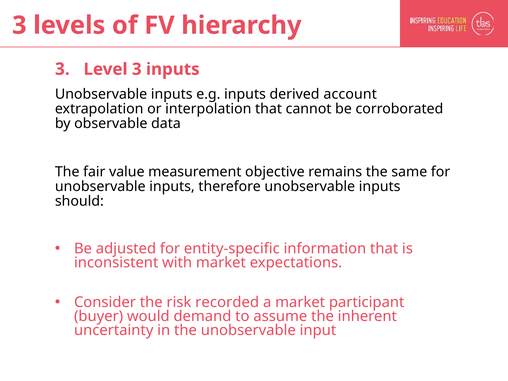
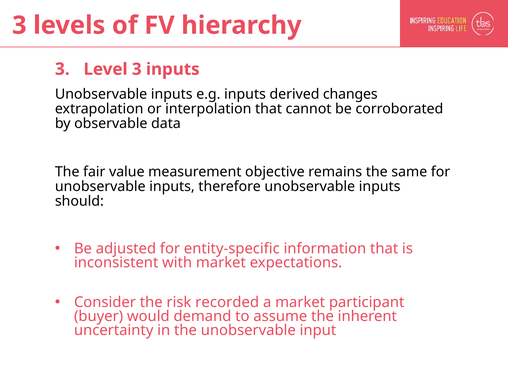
account: account -> changes (350, 94)
